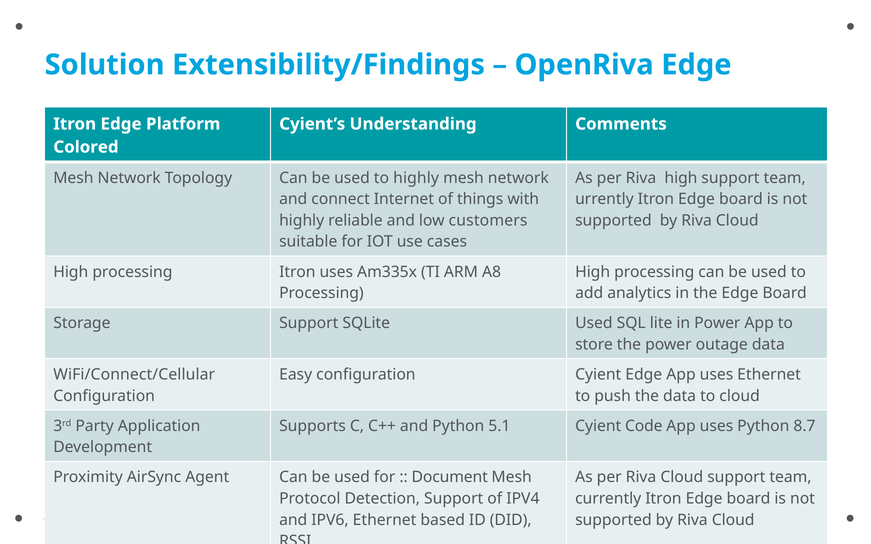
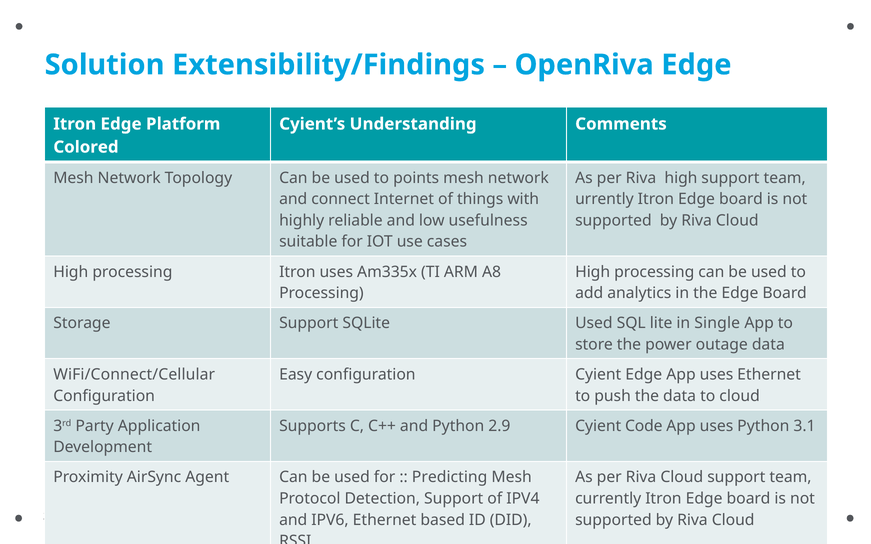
to highly: highly -> points (416, 178)
customers: customers -> usefulness (488, 221)
in Power: Power -> Single (717, 323)
5.1: 5.1 -> 2.9 (499, 426)
8.7: 8.7 -> 3.1 (805, 426)
Document: Document -> Predicting (450, 478)
